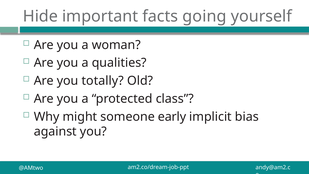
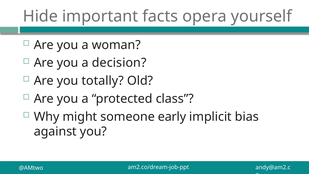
going: going -> opera (205, 16)
qualities: qualities -> decision (119, 63)
